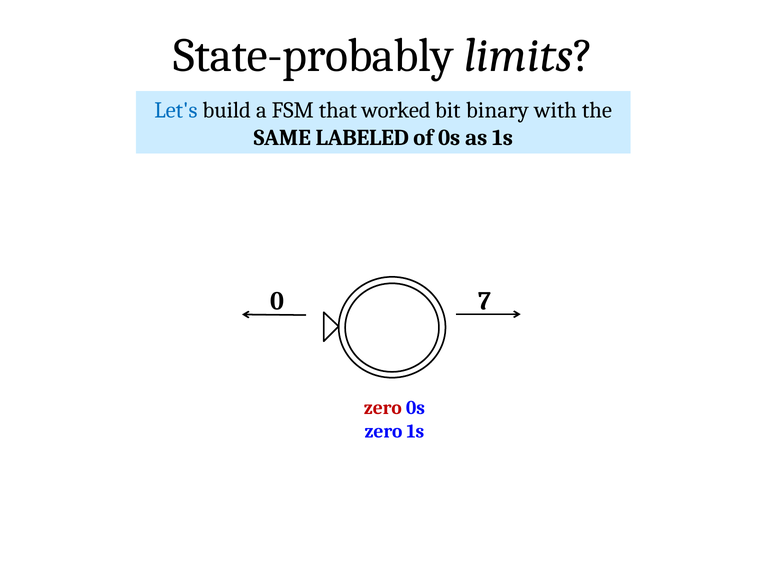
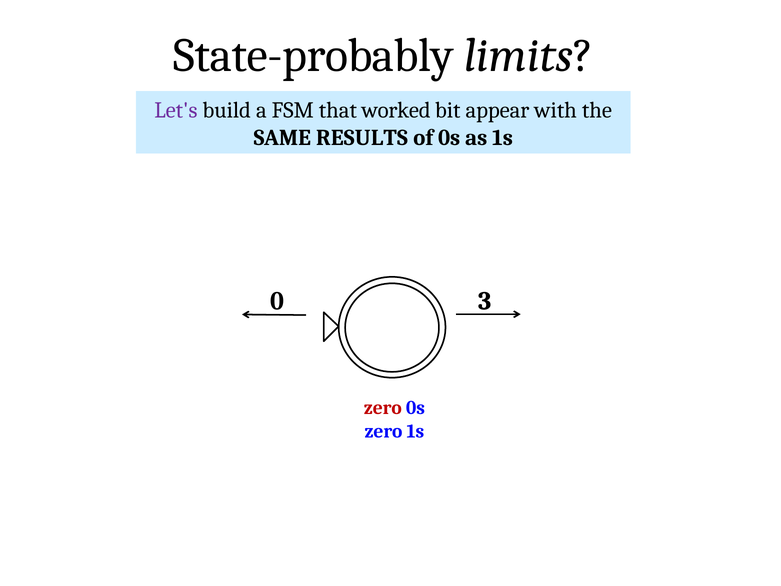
Let's colour: blue -> purple (176, 110)
binary: binary -> appear (497, 110)
LABELED: LABELED -> RESULTS (362, 138)
7: 7 -> 3 (485, 301)
